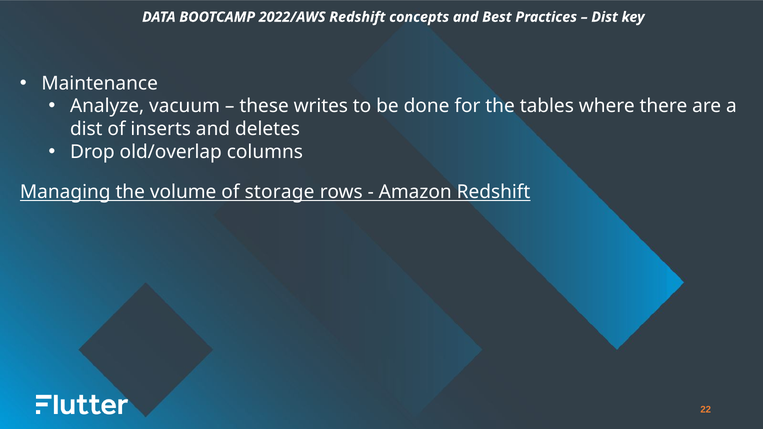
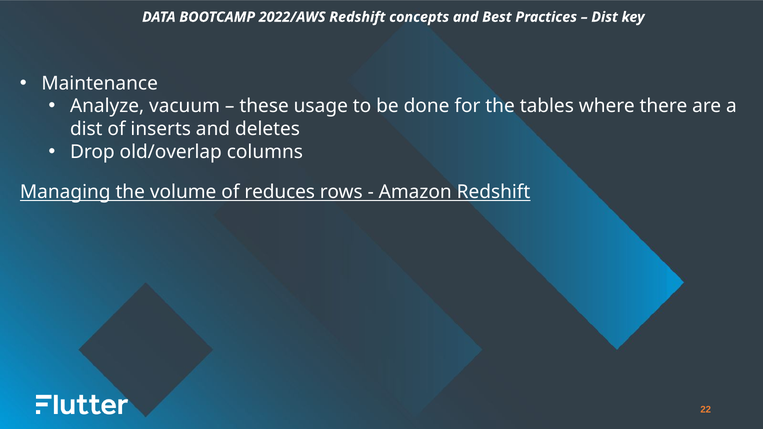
writes: writes -> usage (321, 106)
storage: storage -> reduces (280, 192)
